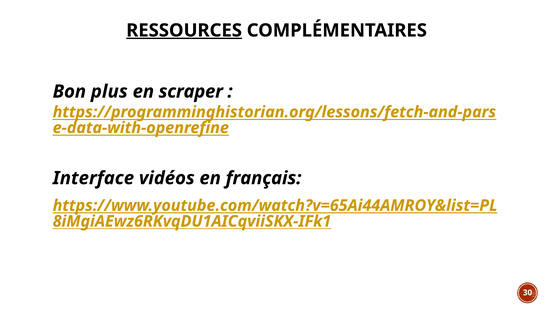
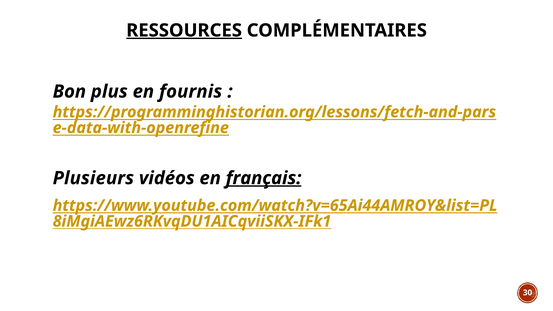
scraper: scraper -> fournis (191, 92)
Interface: Interface -> Plusieurs (93, 178)
français underline: none -> present (264, 178)
